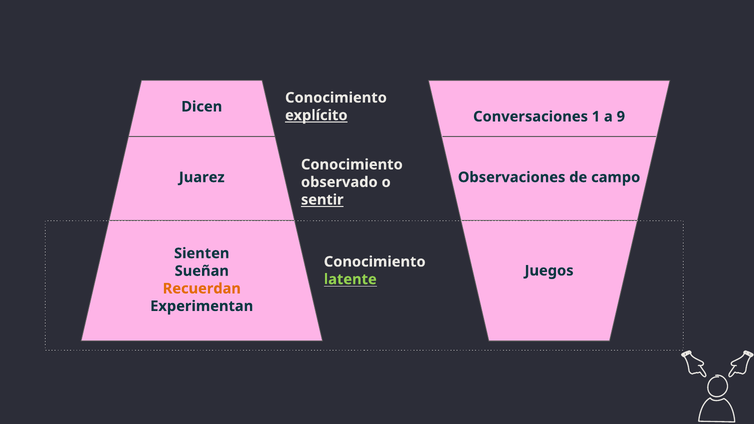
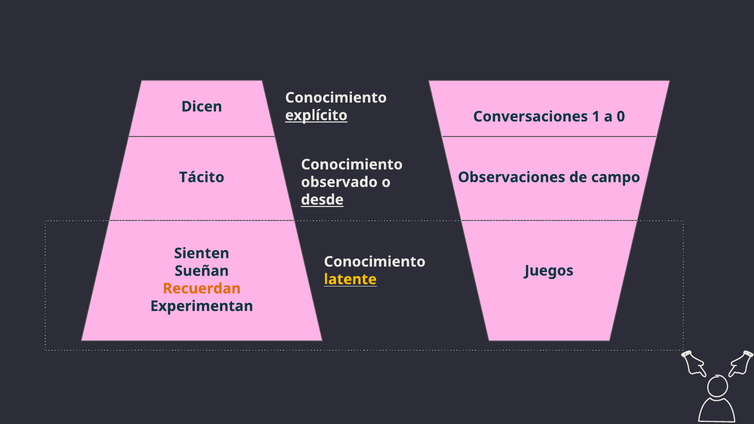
9: 9 -> 0 (621, 117)
Juarez: Juarez -> Tácito (202, 177)
sentir: sentir -> desde (322, 200)
latente colour: light green -> yellow (350, 279)
